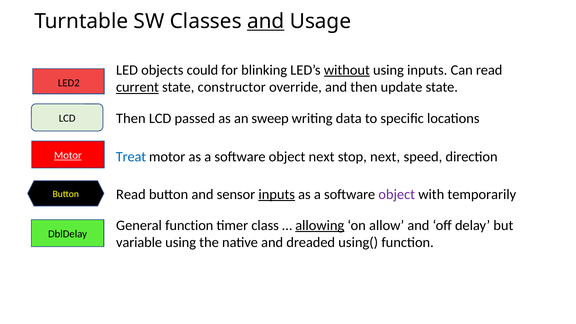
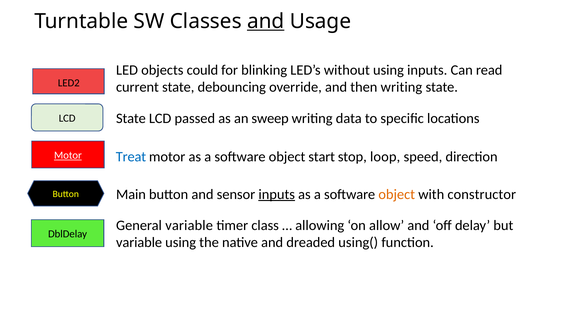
without underline: present -> none (347, 70)
current underline: present -> none (137, 87)
constructor: constructor -> debouncing (232, 87)
then update: update -> writing (401, 87)
Then: Then -> State (131, 118)
object next: next -> start (322, 157)
stop next: next -> loop (385, 157)
Read: Read -> Main (131, 194)
object colour: purple -> orange (397, 194)
temporarily: temporarily -> constructor (482, 194)
General function: function -> variable (189, 225)
allowing underline: present -> none (320, 225)
